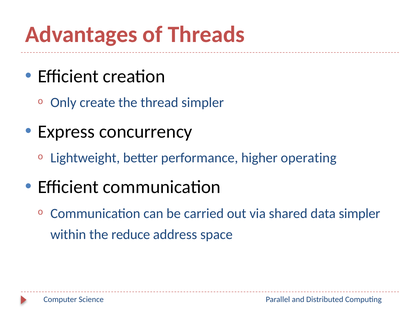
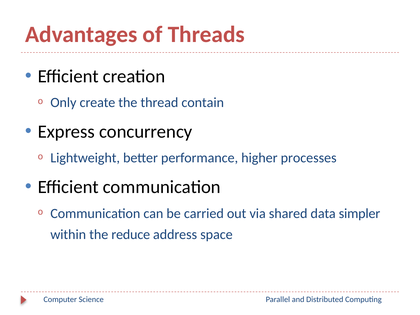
thread simpler: simpler -> contain (203, 103)
operating: operating -> processes (309, 158)
